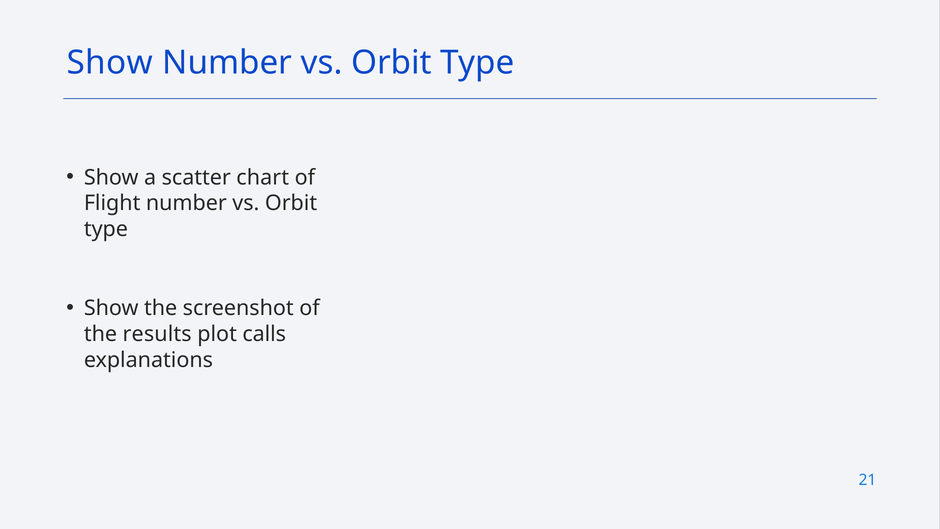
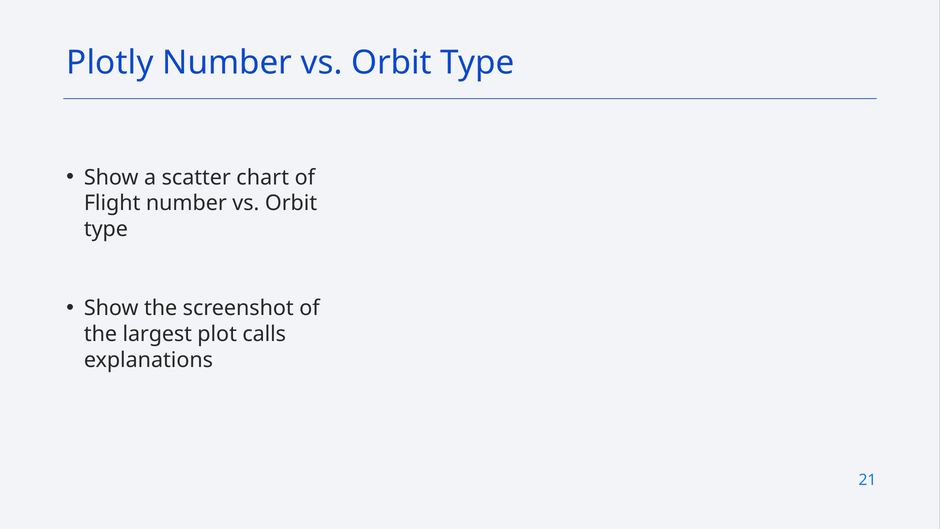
Show: Show -> Plotly (110, 63)
results: results -> largest (157, 334)
